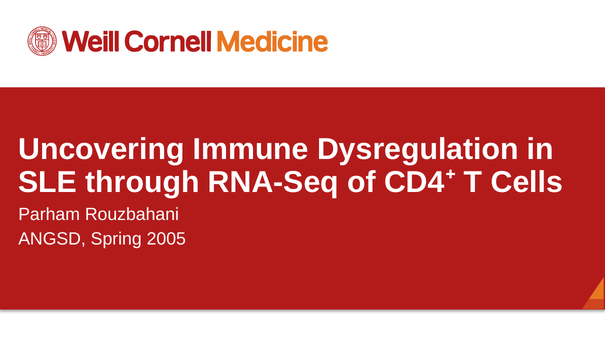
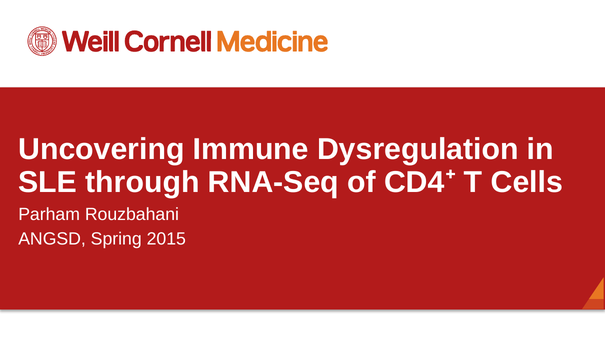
2005: 2005 -> 2015 (166, 239)
